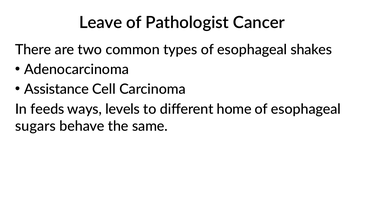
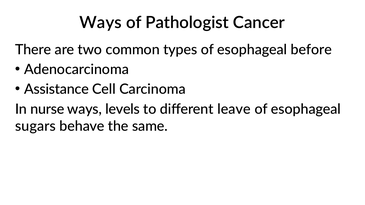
Leave: Leave -> Ways (101, 23)
shakes: shakes -> before (311, 50)
feeds: feeds -> nurse (47, 109)
home: home -> leave (234, 109)
